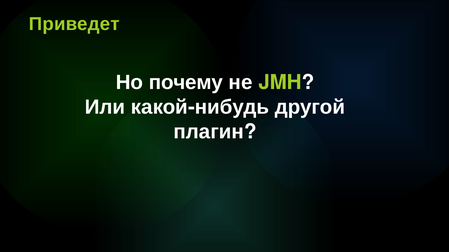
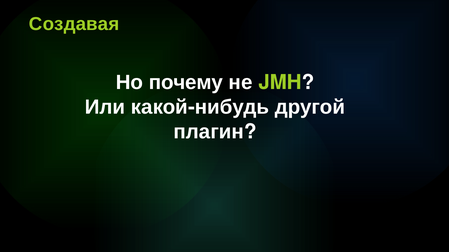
Приведет: Приведет -> Создавая (74, 24)
